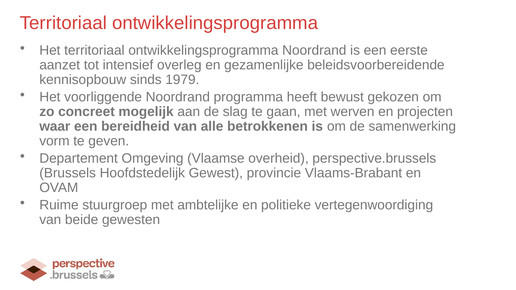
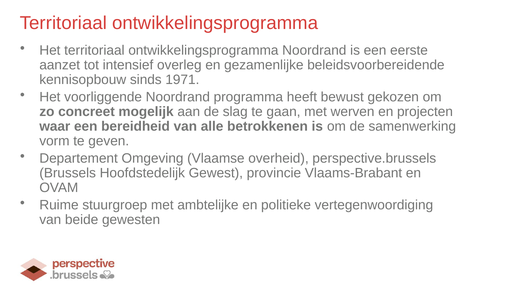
1979: 1979 -> 1971 (182, 80)
